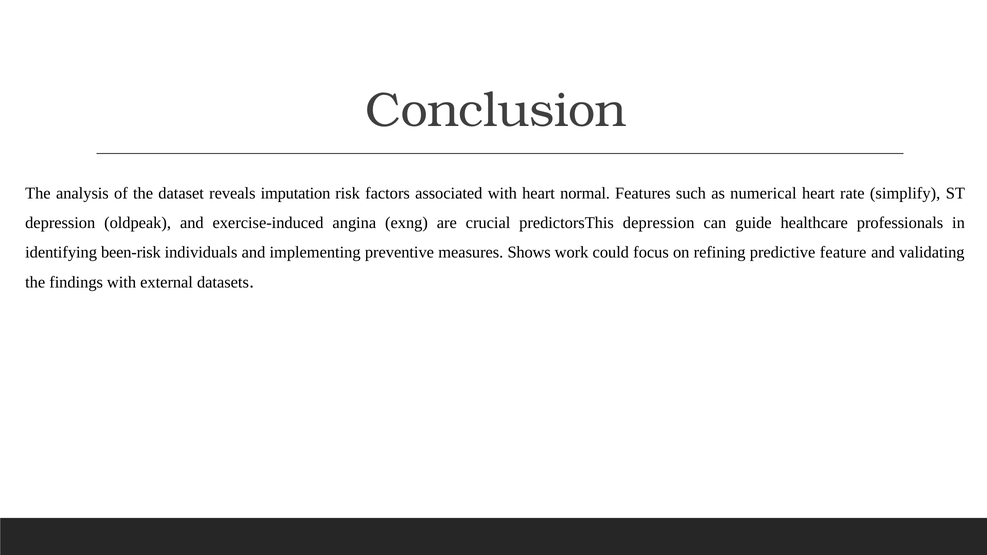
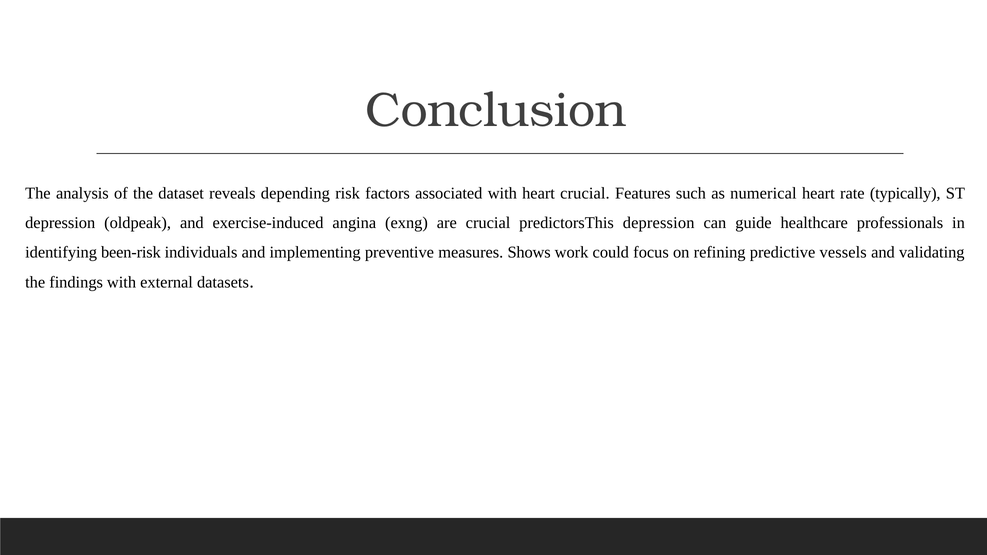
imputation: imputation -> depending (295, 193)
heart normal: normal -> crucial (585, 193)
simplify: simplify -> typically (905, 193)
feature: feature -> vessels (843, 253)
